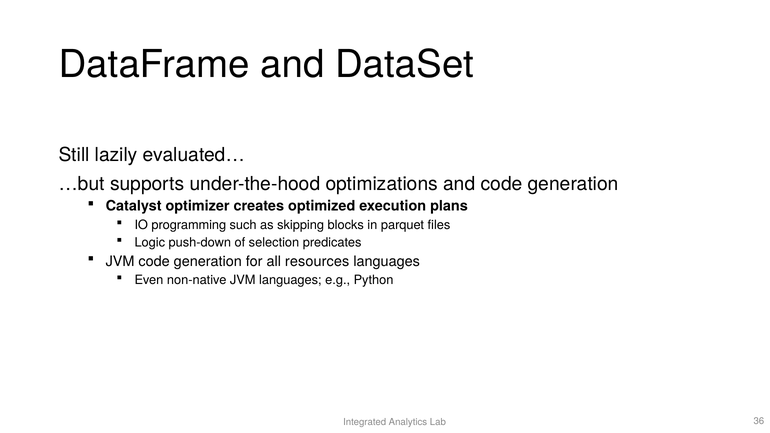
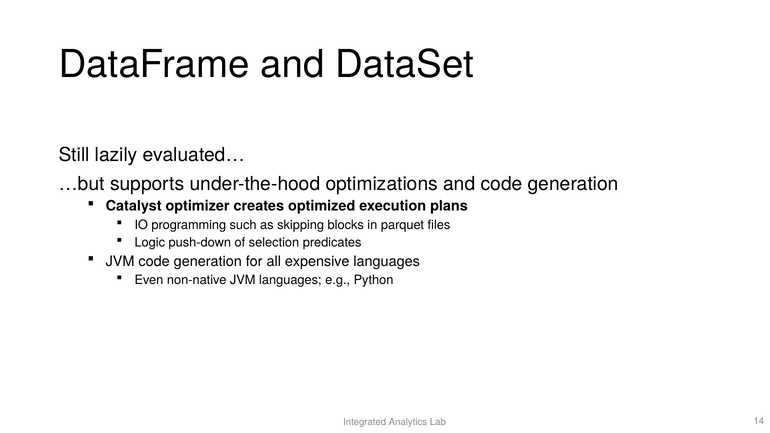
resources: resources -> expensive (317, 261)
36: 36 -> 14 (759, 421)
